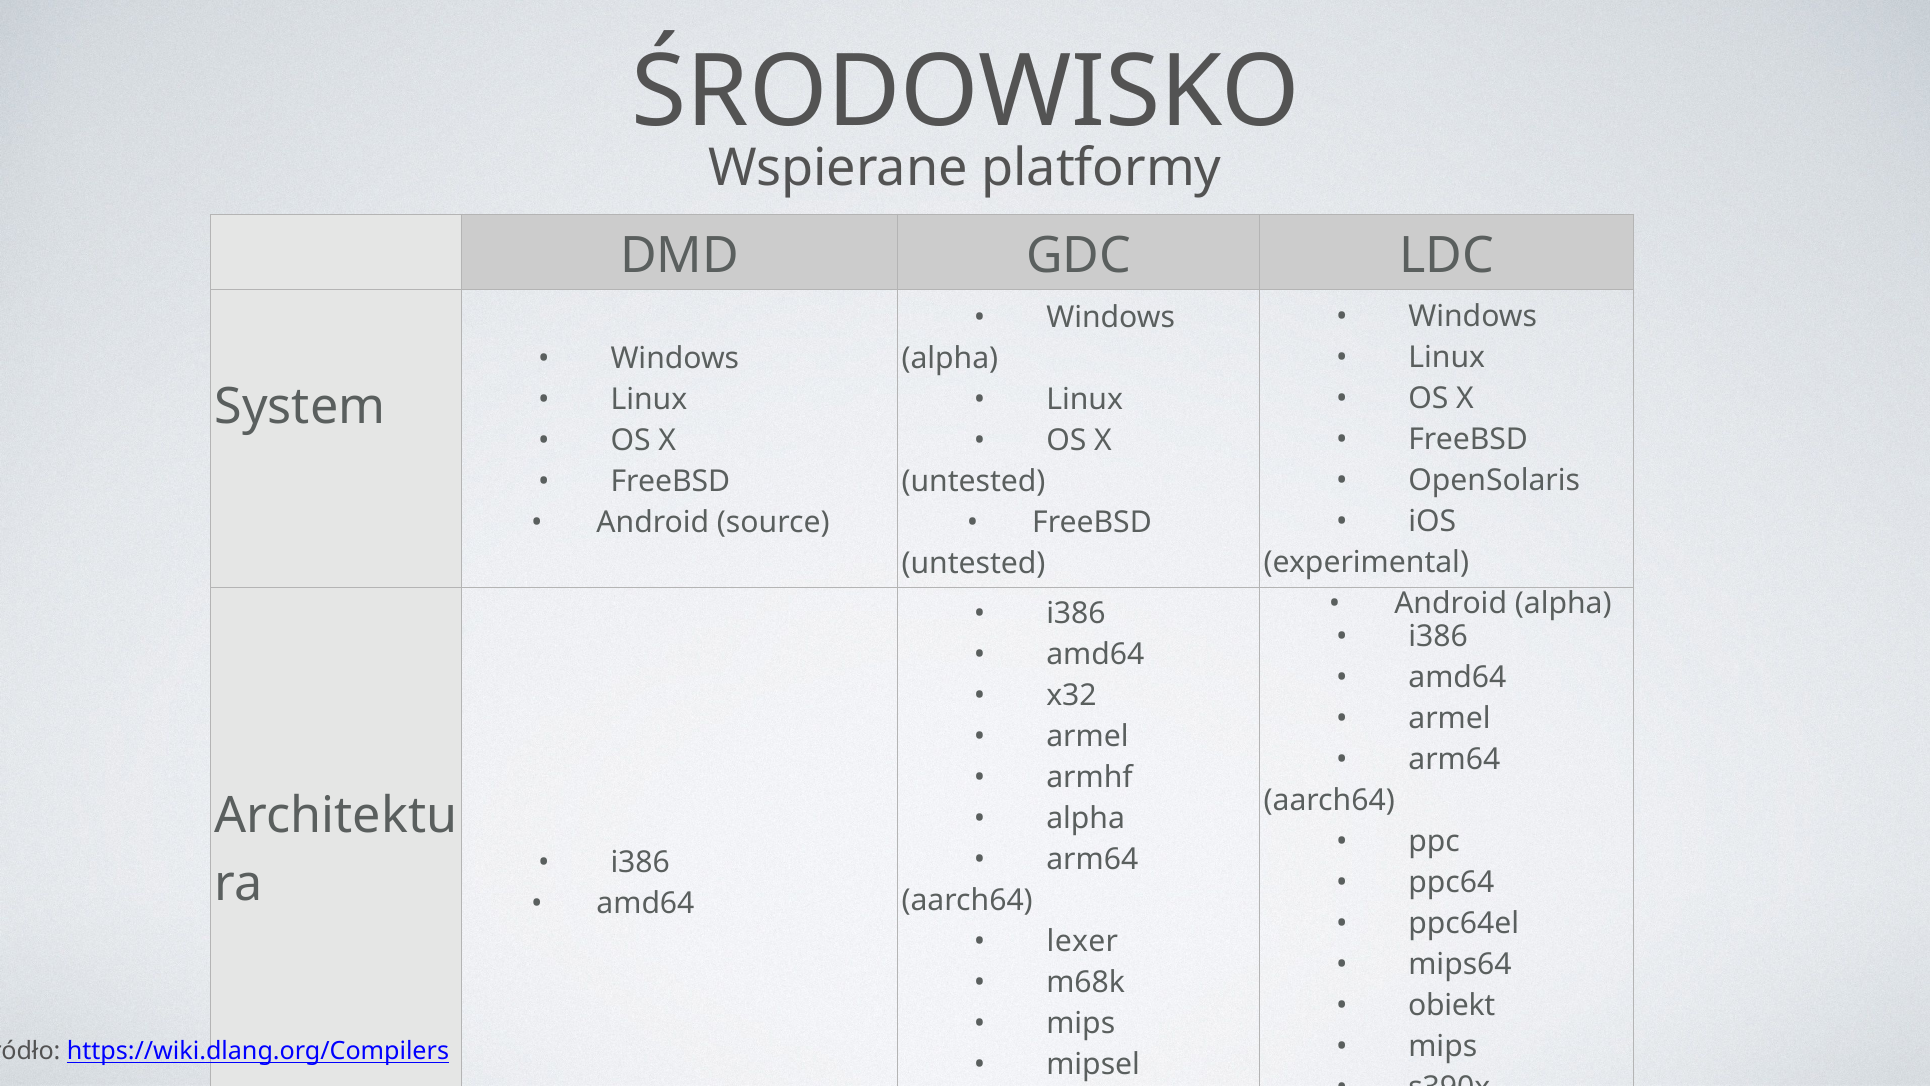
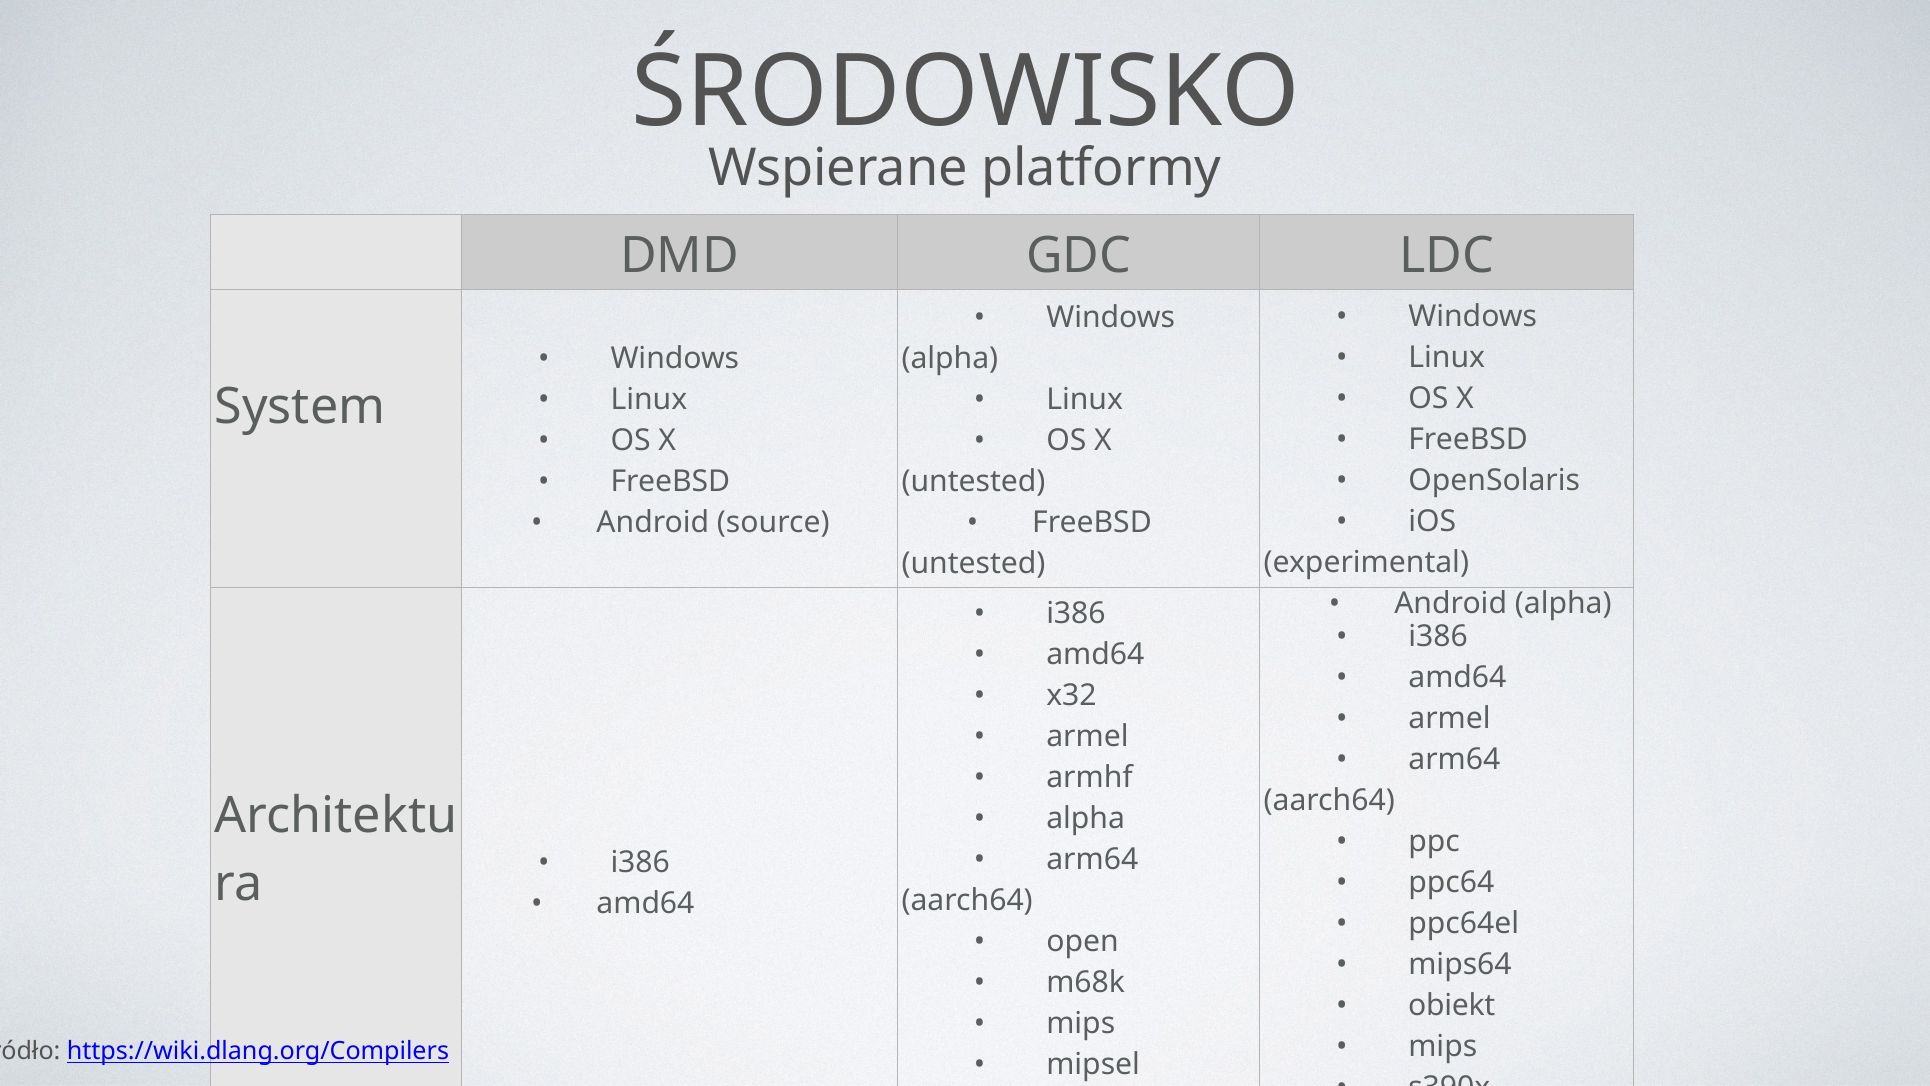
lexer: lexer -> open (1083, 942)
